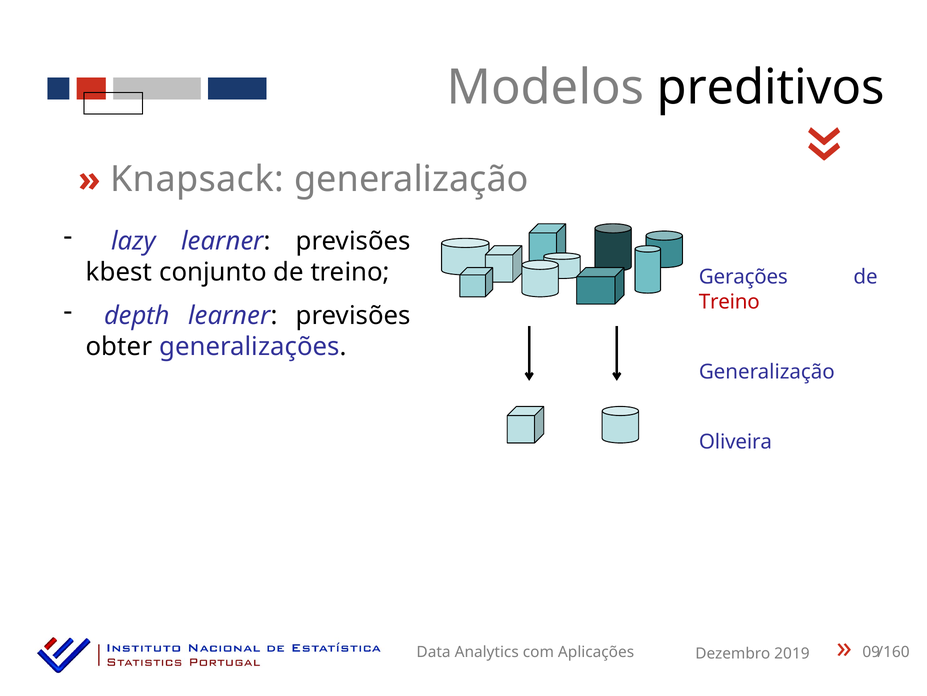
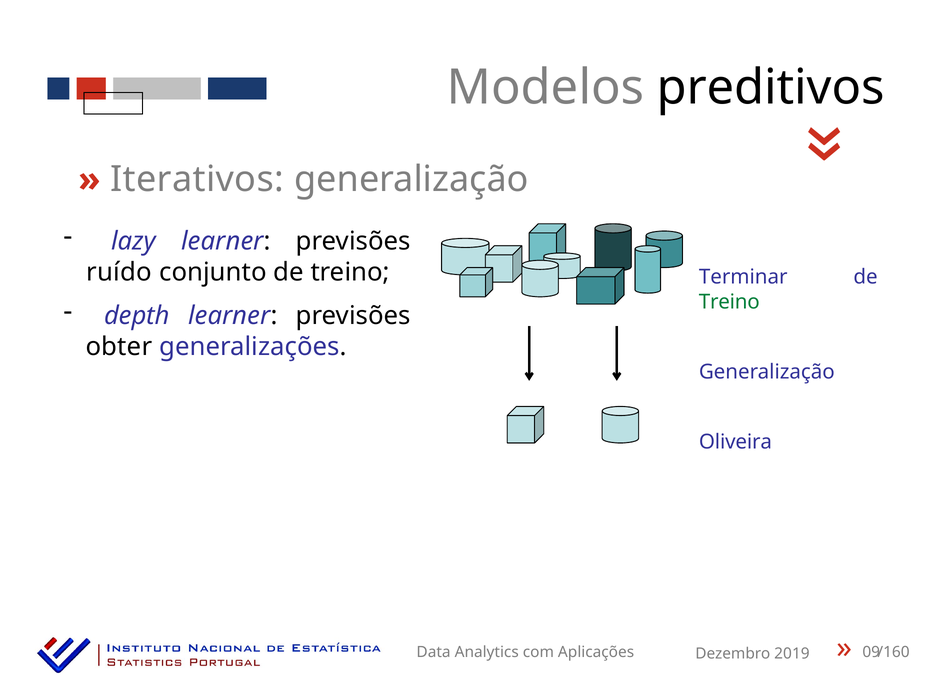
Knapsack: Knapsack -> Iterativos (197, 179)
kbest: kbest -> ruído (119, 272)
Gerações: Gerações -> Terminar (743, 277)
Treino colour: red -> green (729, 301)
